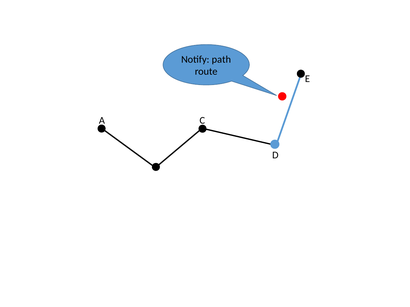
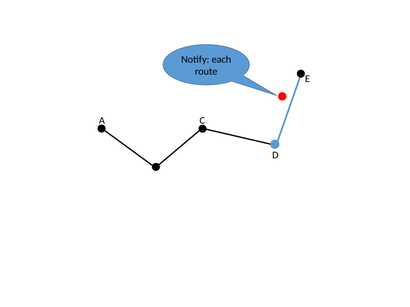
path: path -> each (221, 59)
